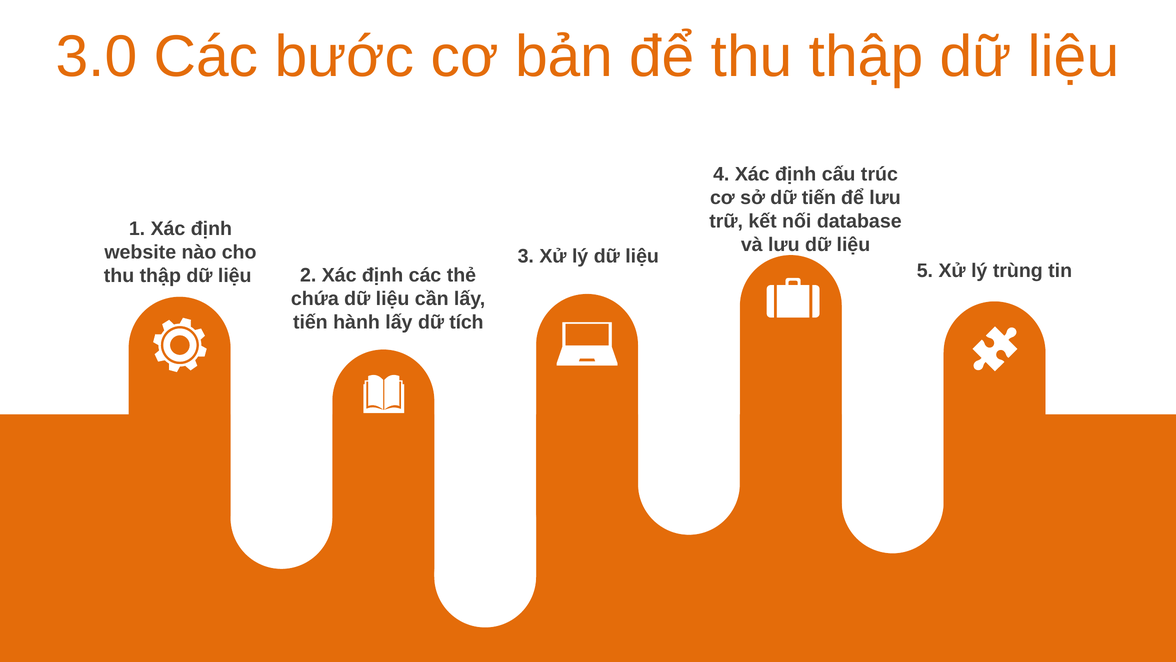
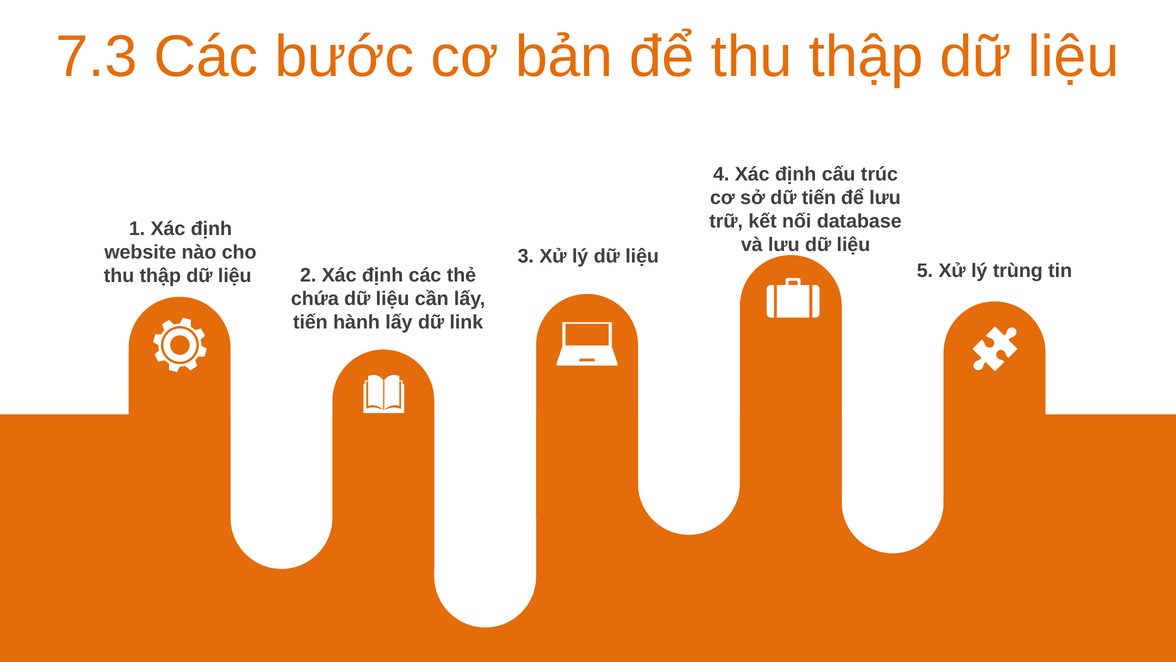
3.0: 3.0 -> 7.3 (97, 57)
tích: tích -> link (466, 322)
